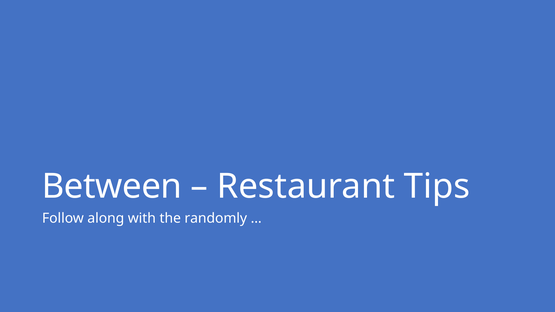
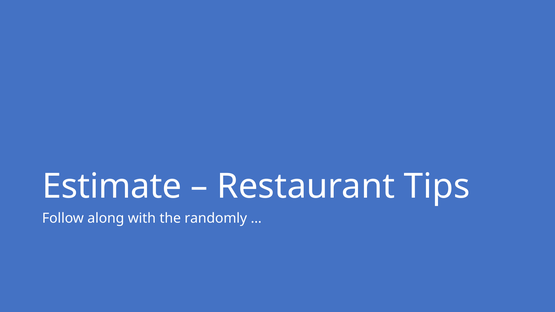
Between: Between -> Estimate (112, 187)
